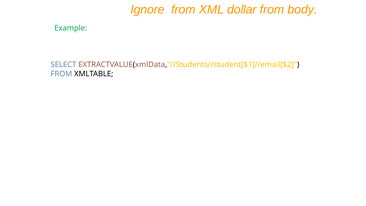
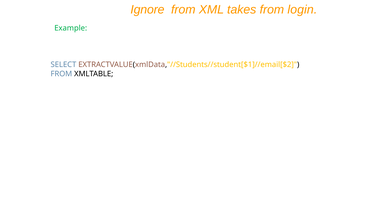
dollar: dollar -> takes (242, 10)
body: body -> login (302, 10)
